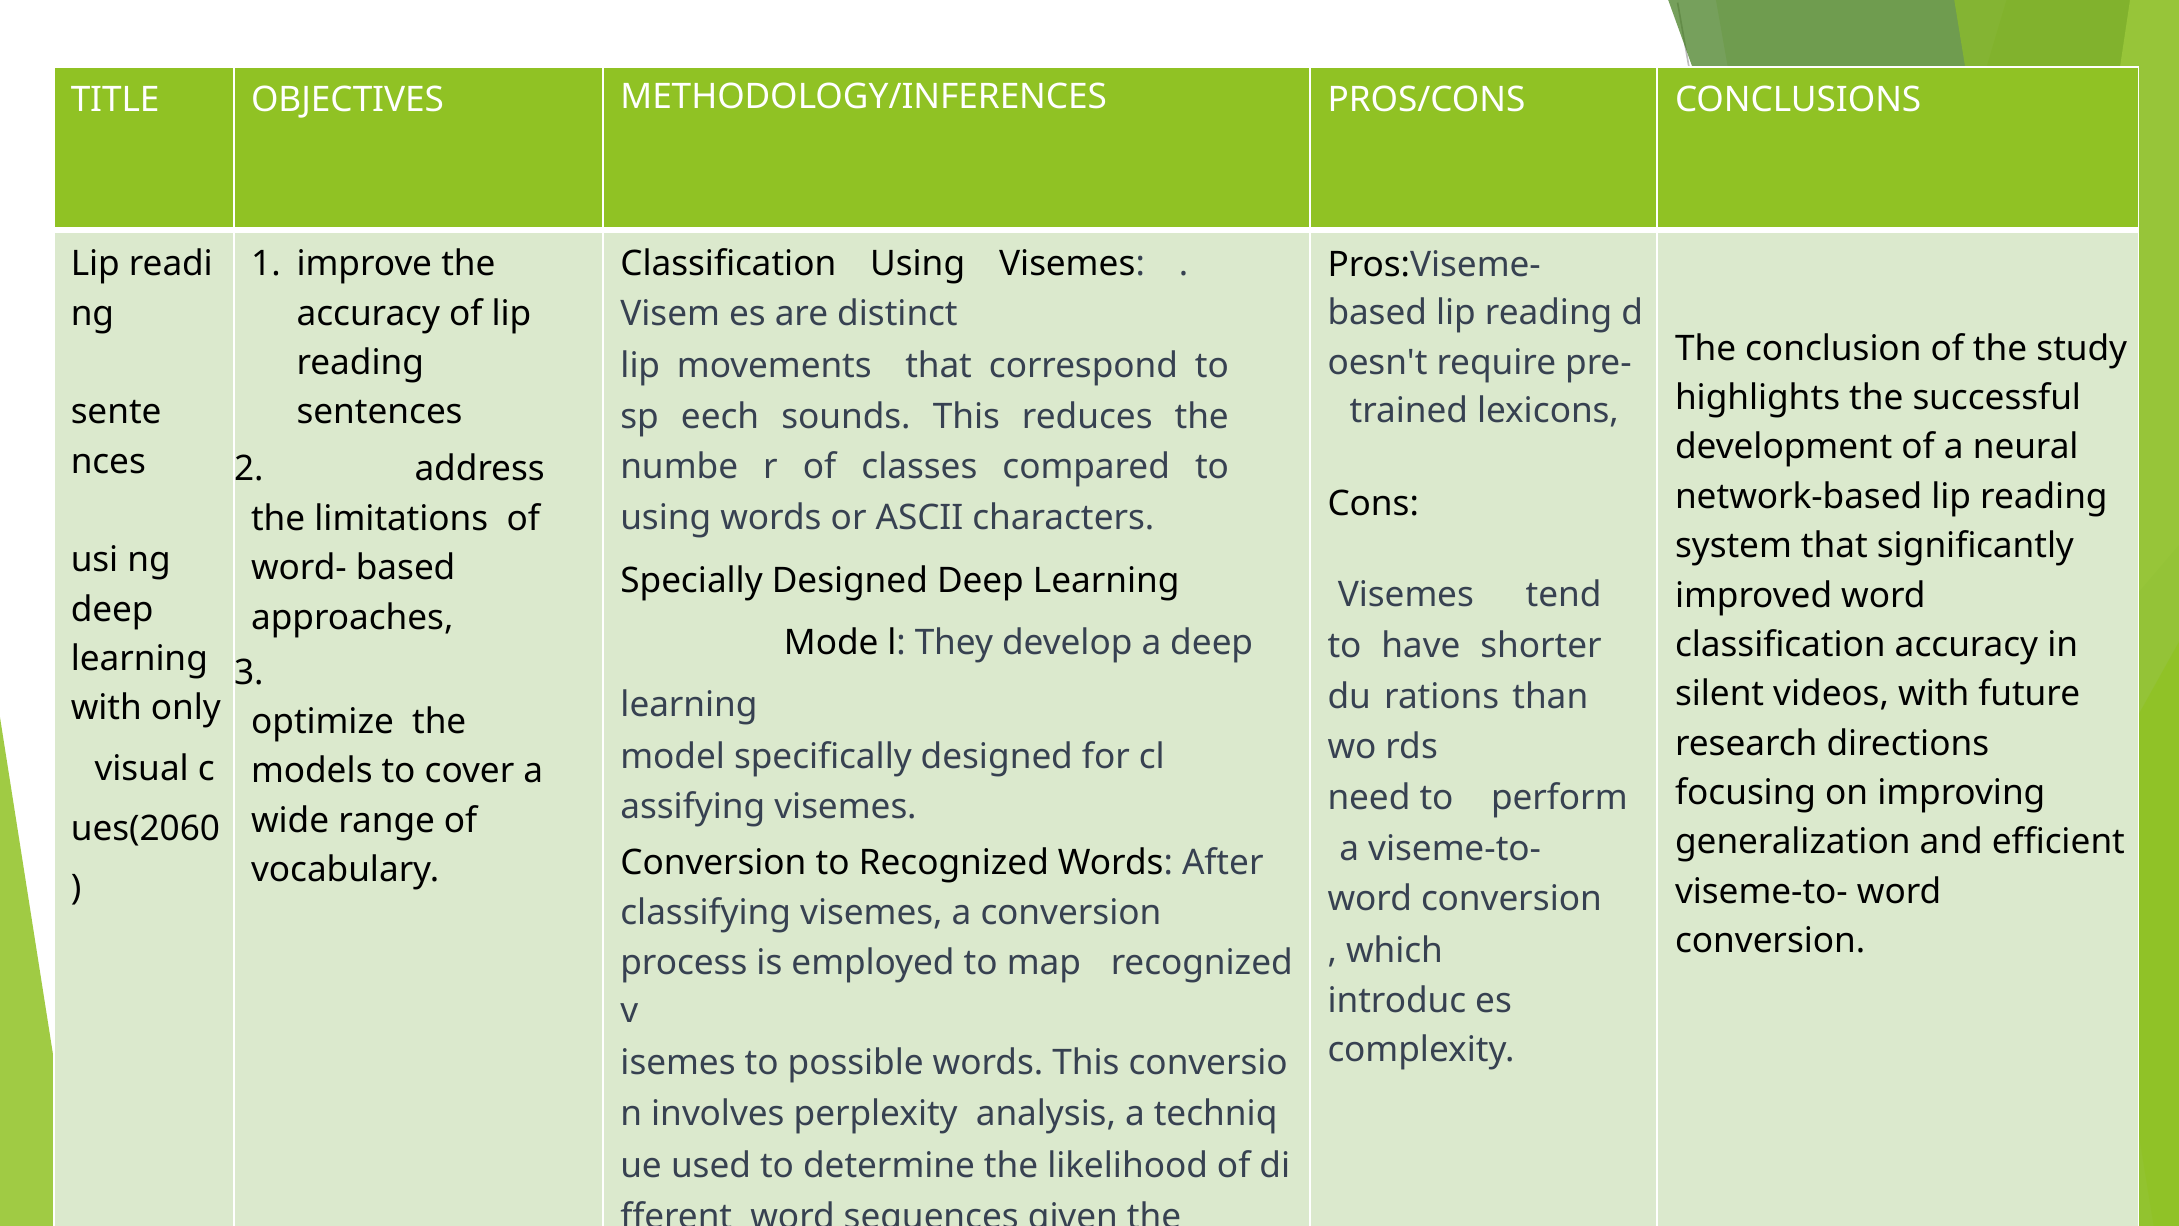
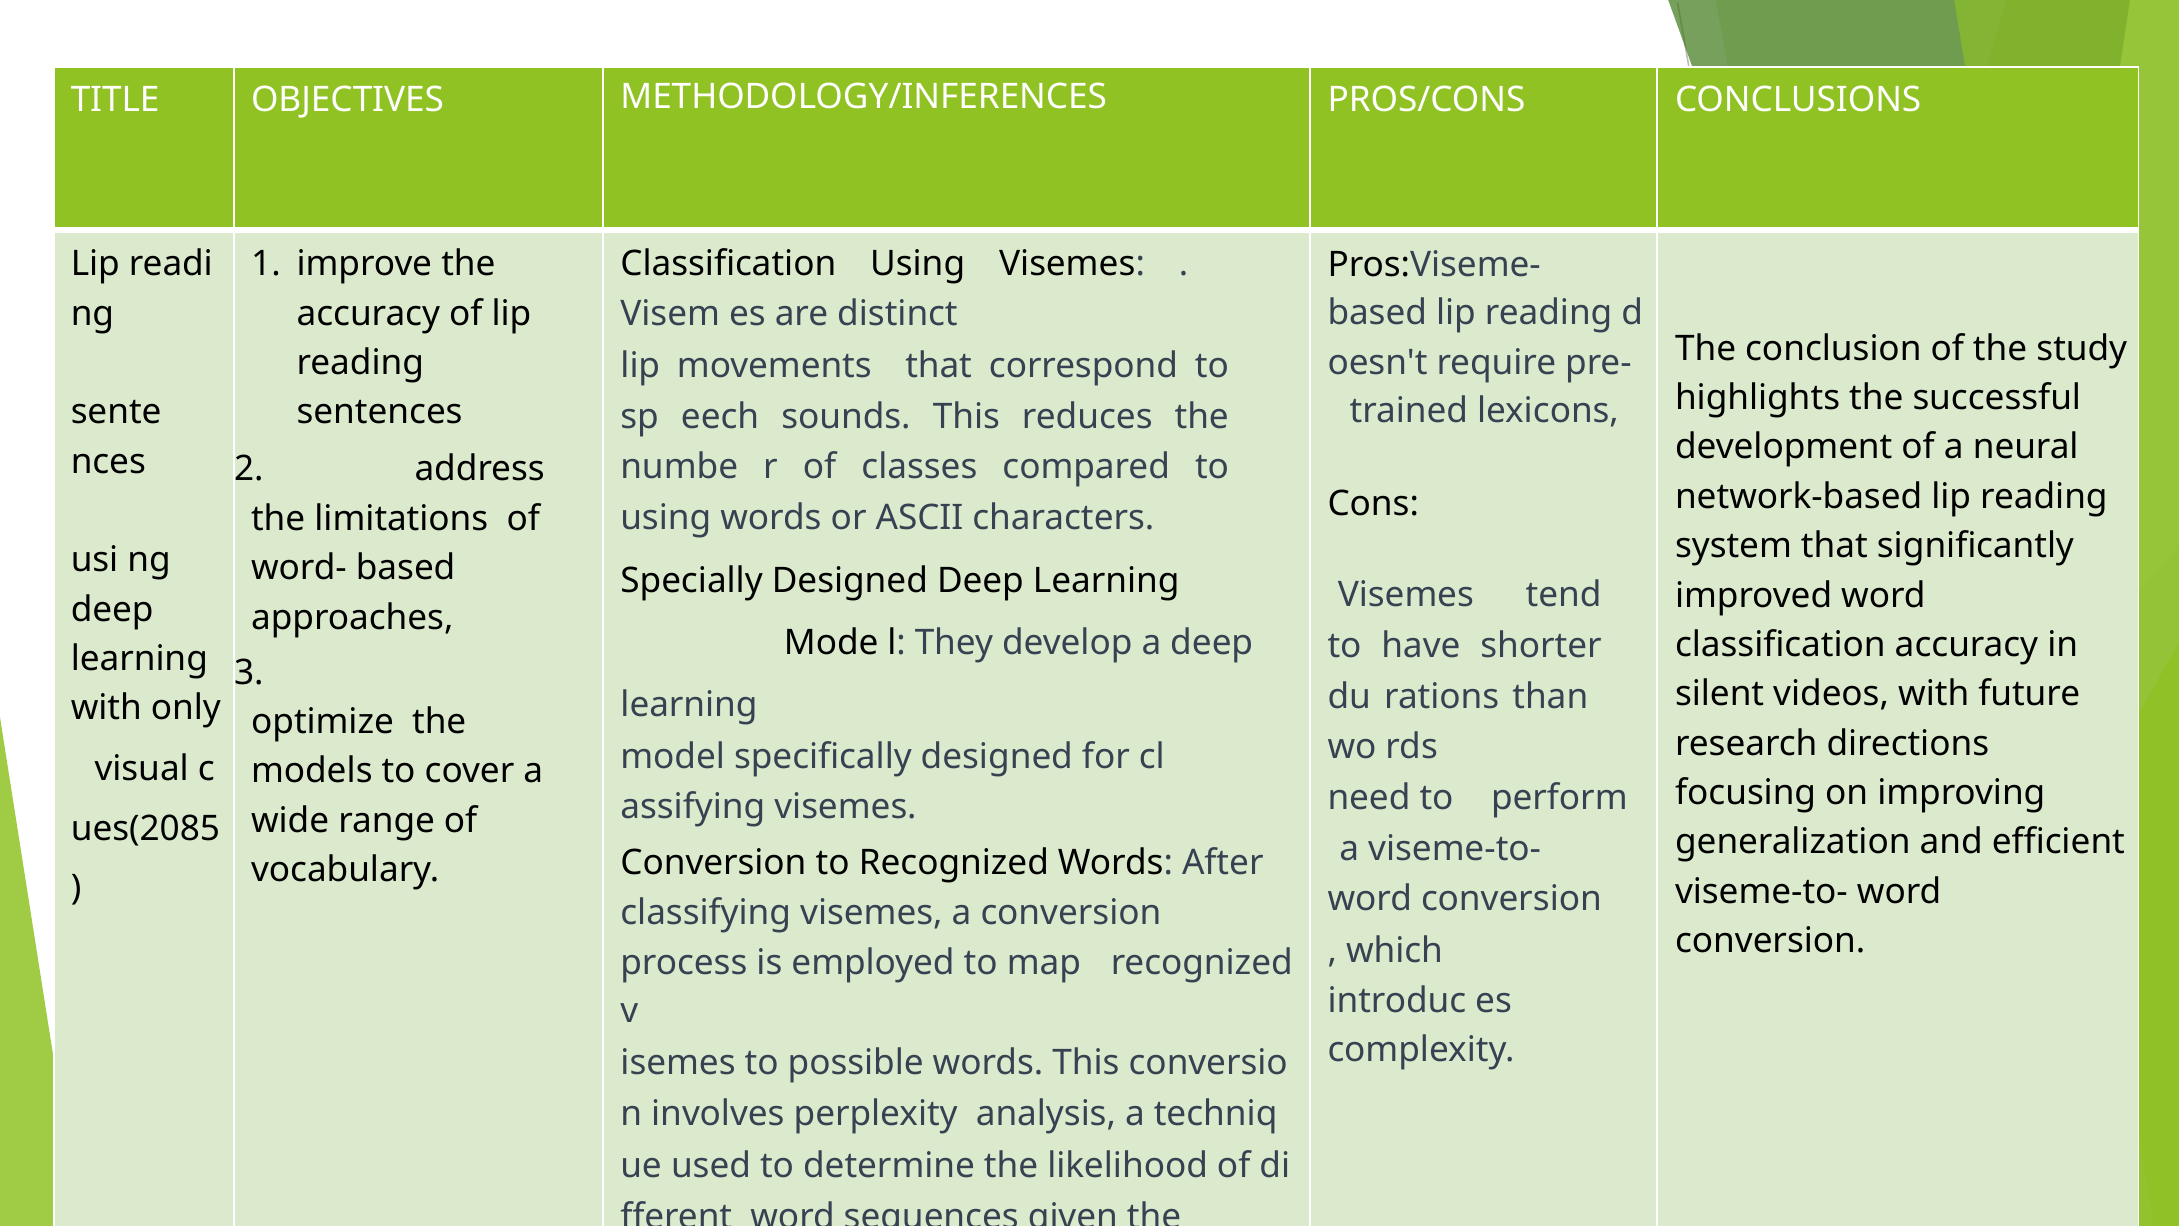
ues(2060: ues(2060 -> ues(2085 (145, 828)
